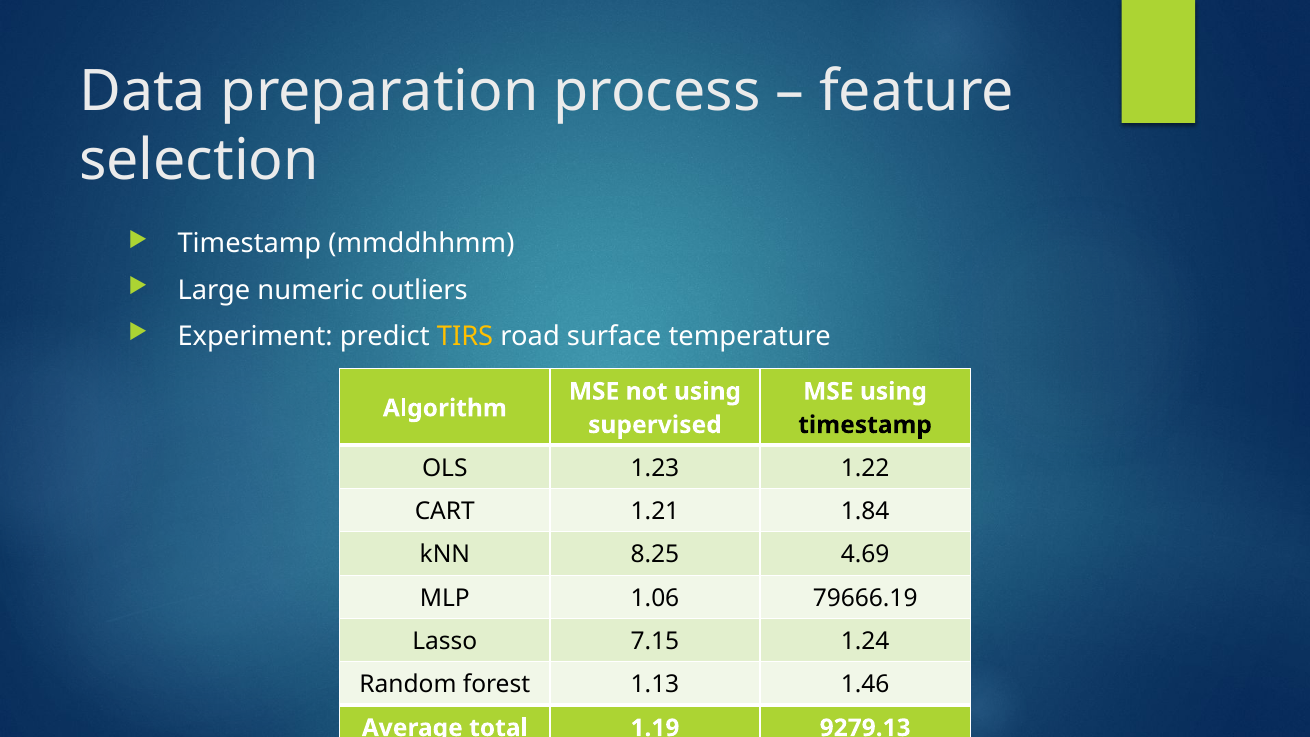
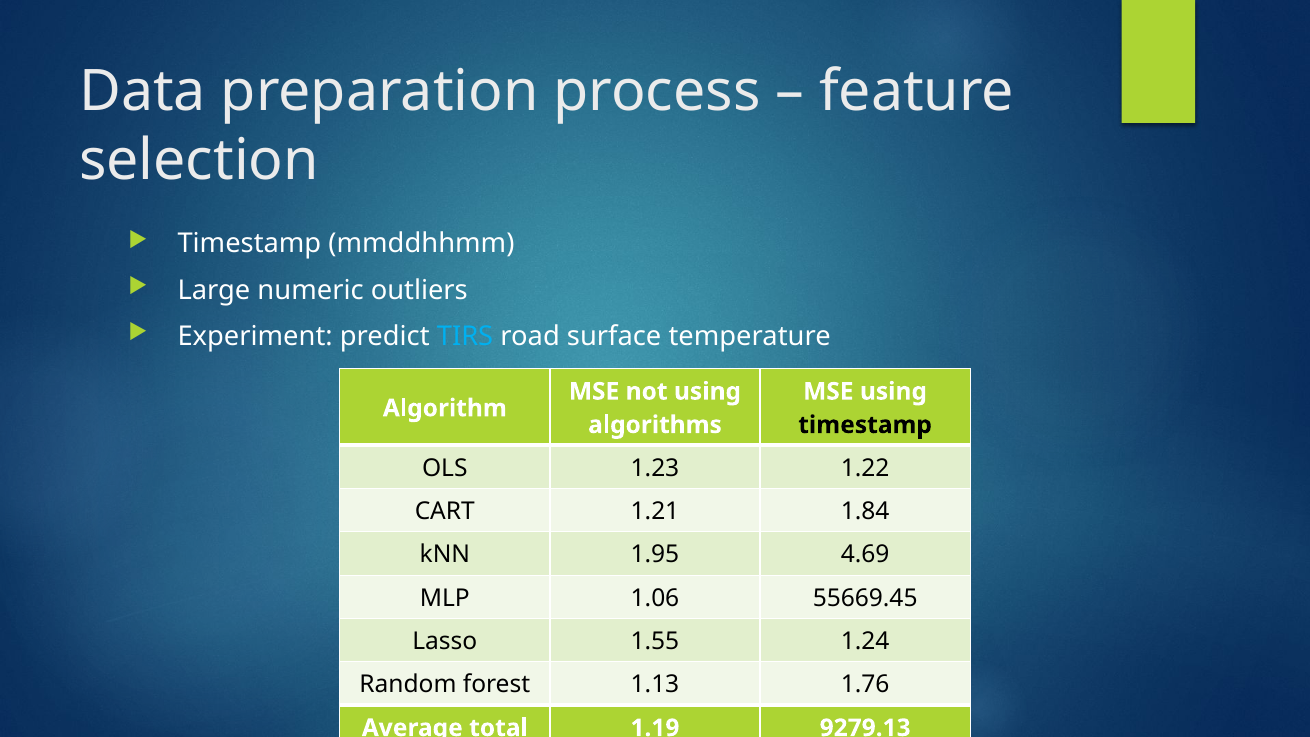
TIRS colour: yellow -> light blue (465, 337)
supervised: supervised -> algorithms (655, 425)
8.25: 8.25 -> 1.95 (655, 555)
79666.19: 79666.19 -> 55669.45 (865, 598)
7.15: 7.15 -> 1.55 (655, 641)
1.46: 1.46 -> 1.76 (865, 685)
